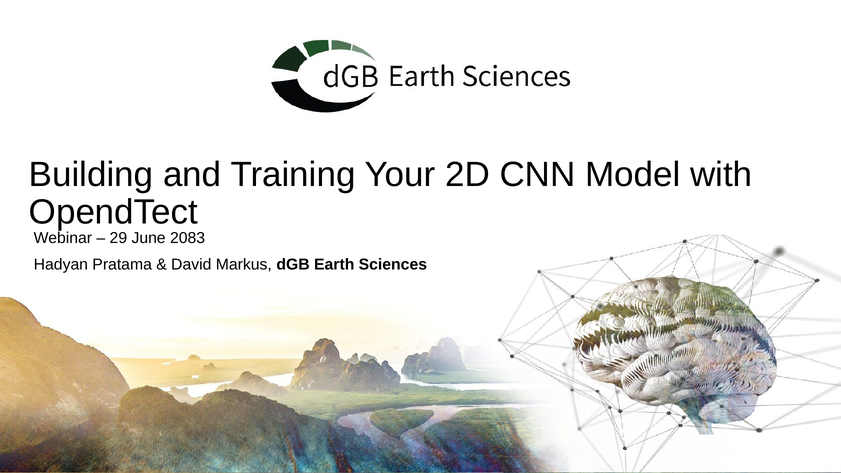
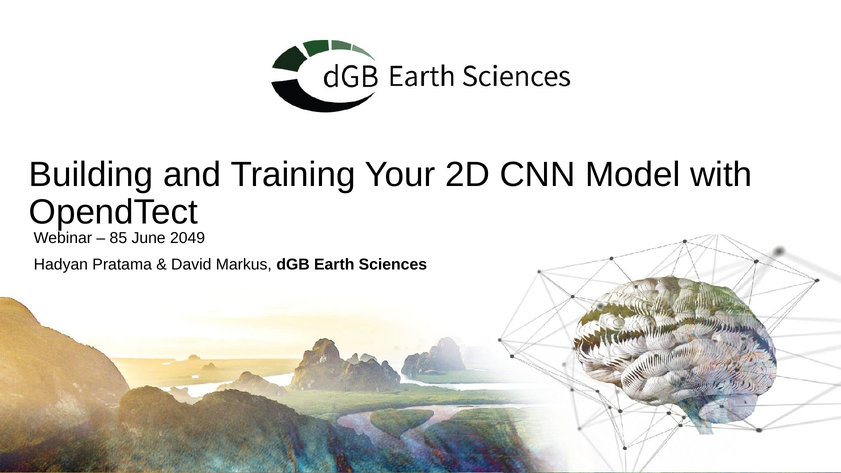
29: 29 -> 85 (118, 238)
2083: 2083 -> 2049 (188, 238)
